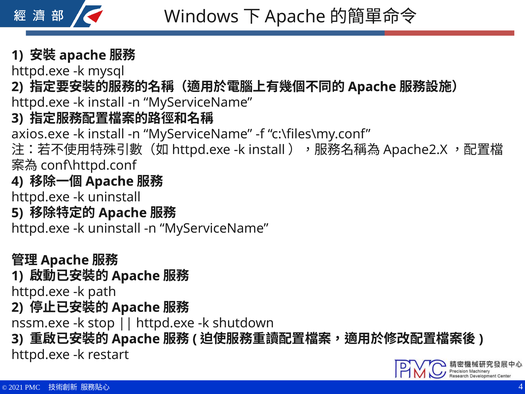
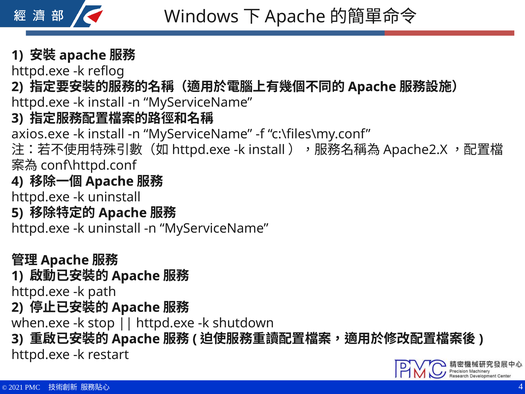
mysql: mysql -> reflog (106, 71)
nssm.exe: nssm.exe -> when.exe (41, 323)
